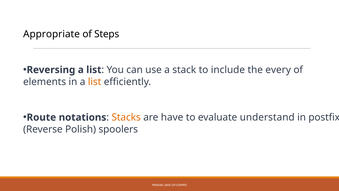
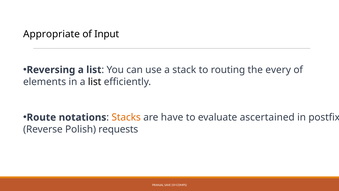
Steps: Steps -> Input (107, 34)
include: include -> routing (228, 70)
list colour: orange -> black (95, 82)
understand: understand -> ascertained (267, 117)
spoolers: spoolers -> requests (118, 129)
